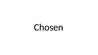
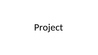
Chosen: Chosen -> Project (49, 27)
